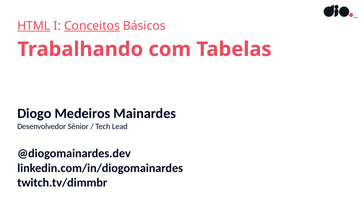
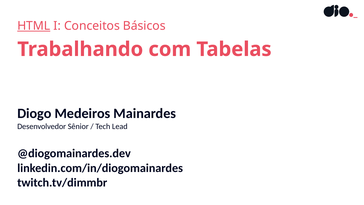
Conceitos underline: present -> none (92, 26)
